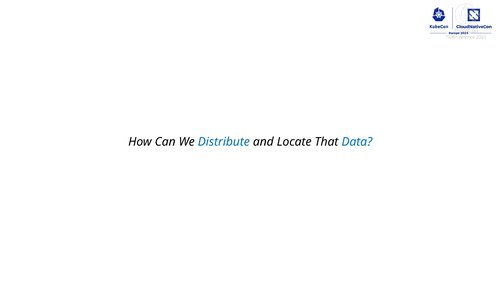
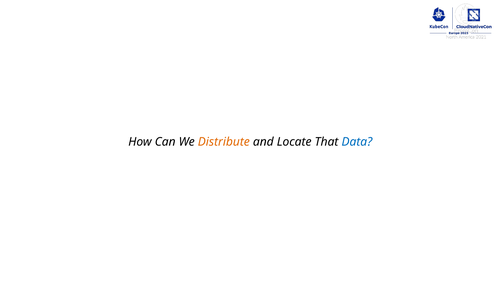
Distribute colour: blue -> orange (224, 142)
